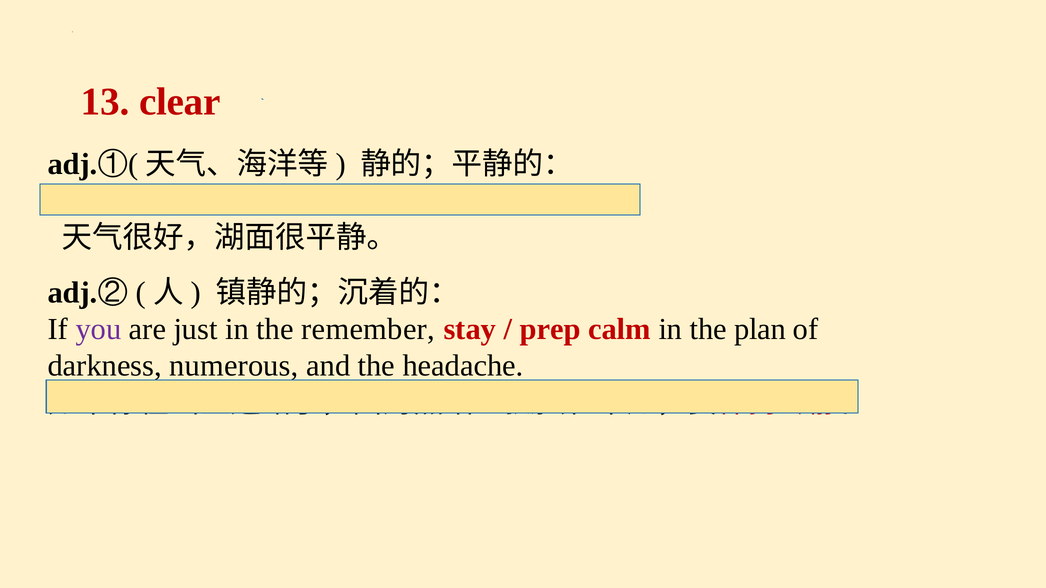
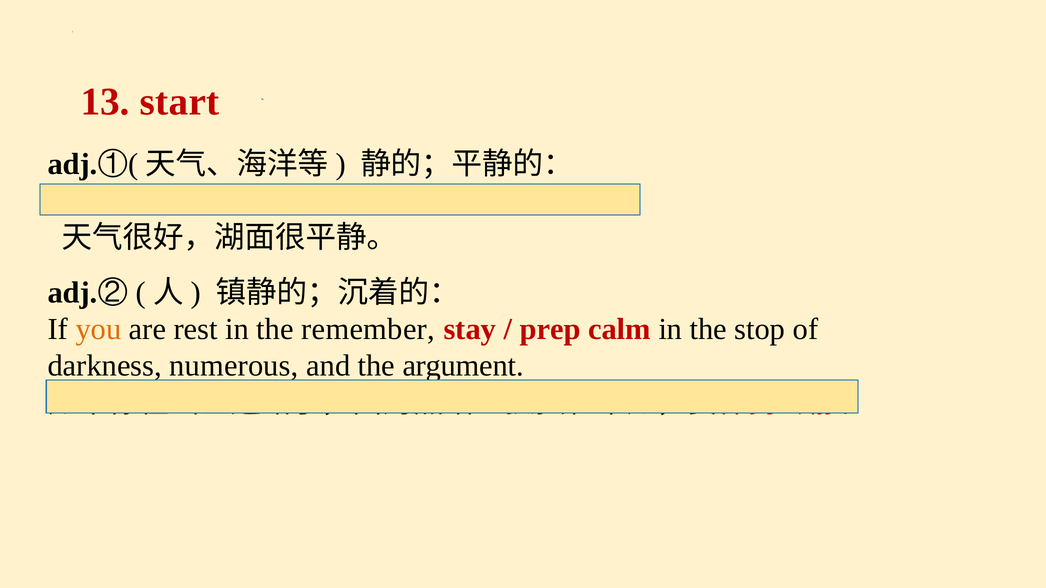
clear: clear -> start (179, 102)
you colour: purple -> orange (98, 329)
just: just -> rest (196, 329)
plan: plan -> stop (760, 329)
headache: headache -> argument (463, 366)
